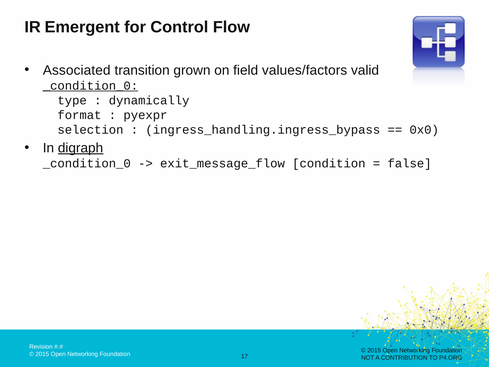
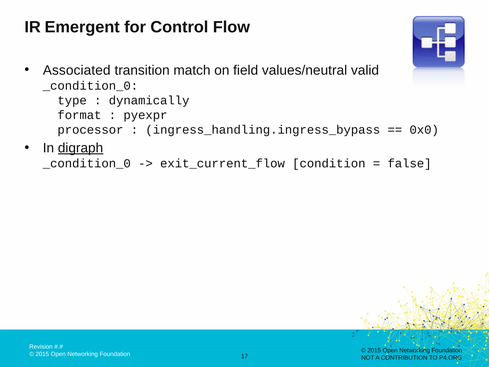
grown: grown -> match (192, 70)
values/factors: values/factors -> values/neutral (305, 70)
_condition_0 underline: present -> none (90, 86)
selection: selection -> processor (90, 130)
exit_message_flow: exit_message_flow -> exit_current_flow (223, 163)
